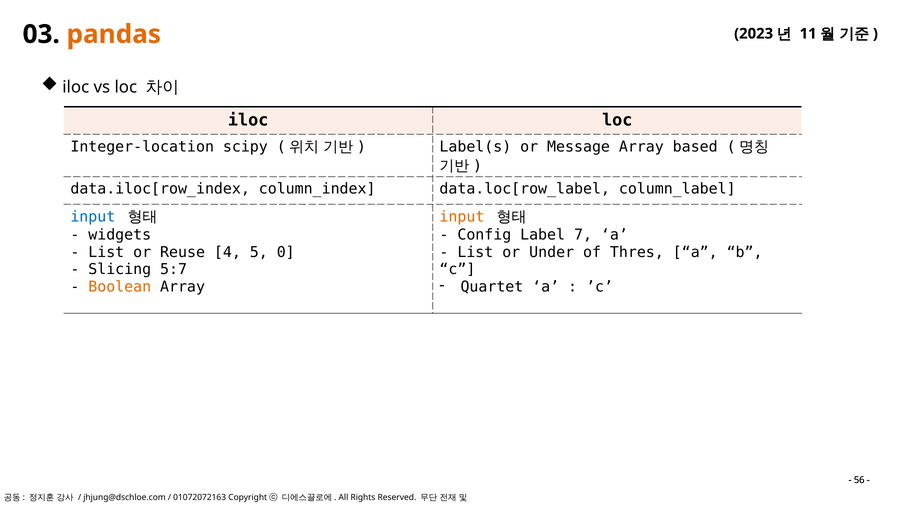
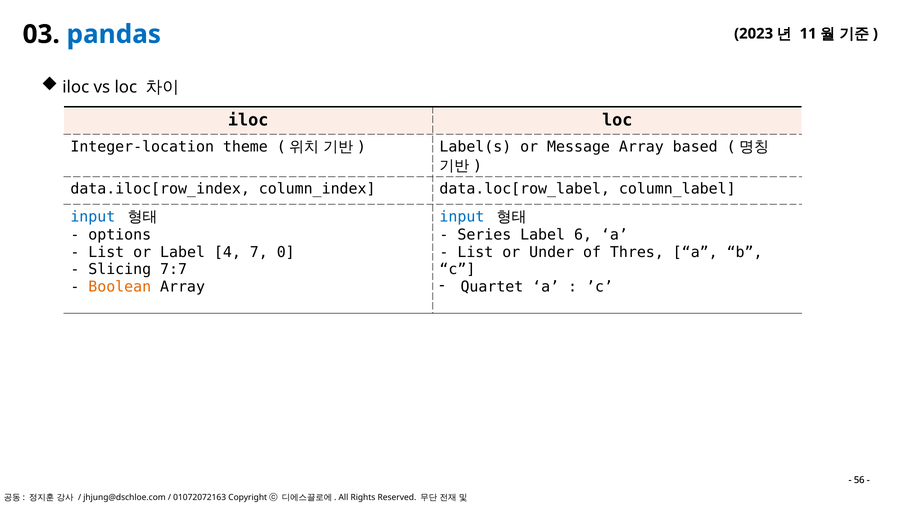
pandas colour: orange -> blue (114, 34)
scipy: scipy -> theme (245, 147)
input colour: orange -> blue (462, 217)
widgets: widgets -> options (120, 235)
Config: Config -> Series (484, 235)
7: 7 -> 6 (583, 235)
or Reuse: Reuse -> Label (183, 252)
5: 5 -> 7 (259, 252)
5:7: 5:7 -> 7:7 (174, 269)
